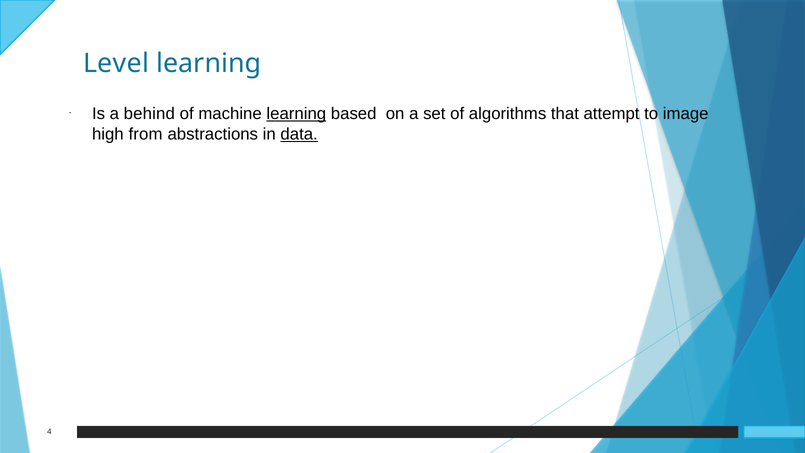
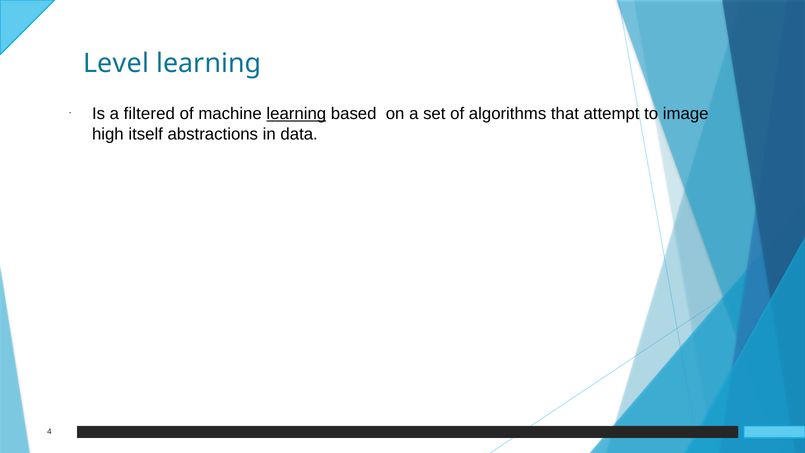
behind: behind -> filtered (149, 114)
from: from -> itself (146, 134)
data underline: present -> none (299, 134)
